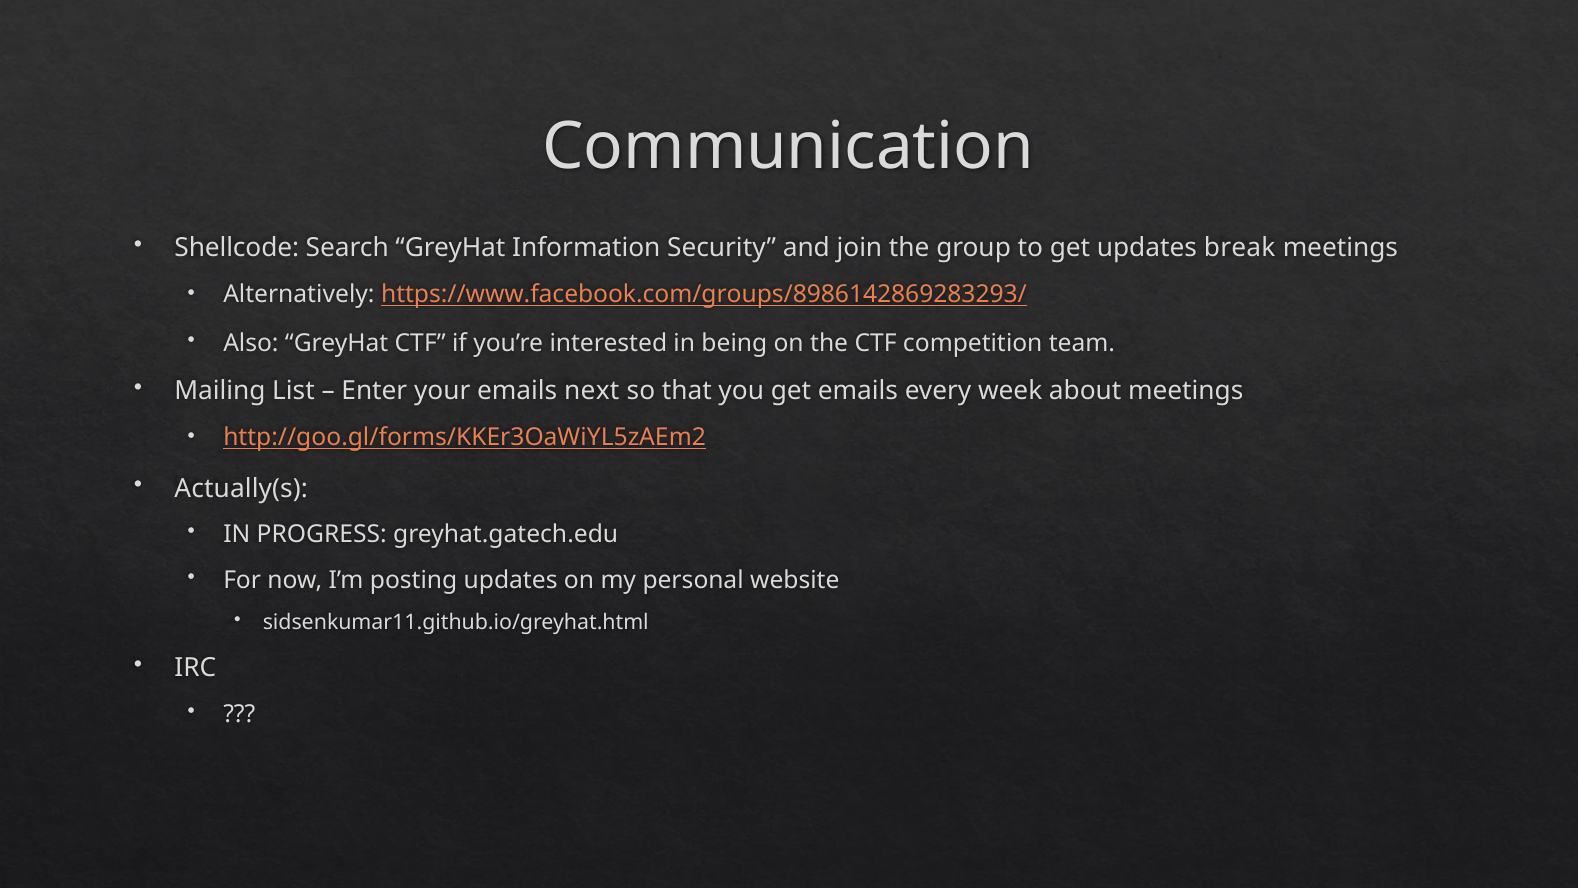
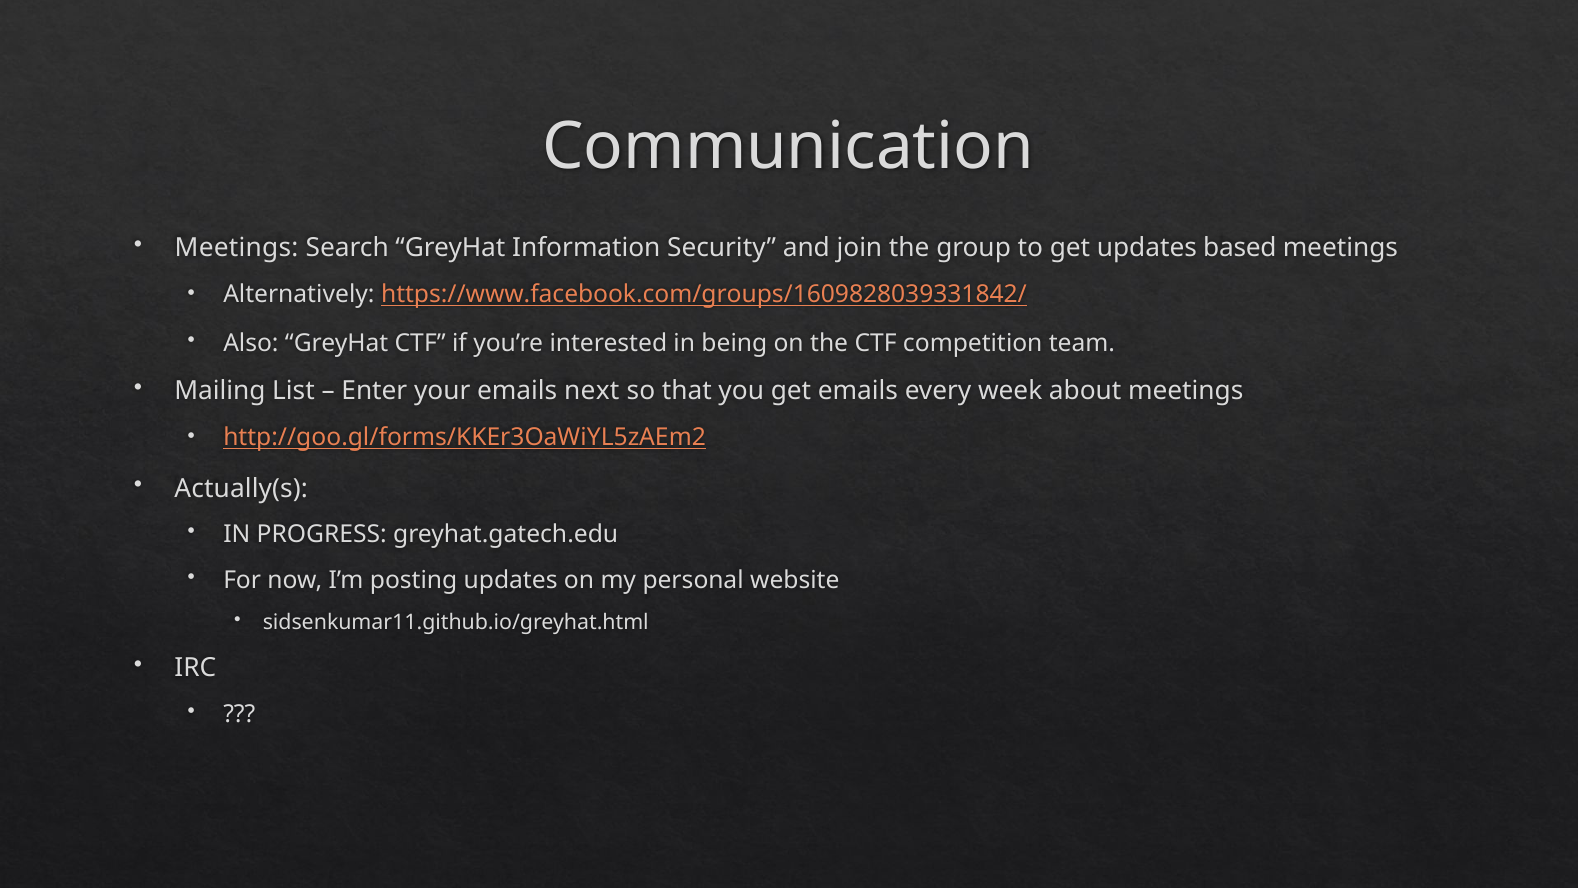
Shellcode: Shellcode -> Meetings (237, 248)
break: break -> based (1240, 248)
https://www.facebook.com/groups/8986142869283293/: https://www.facebook.com/groups/8986142869283293/ -> https://www.facebook.com/groups/1609828039331842/ (704, 294)
